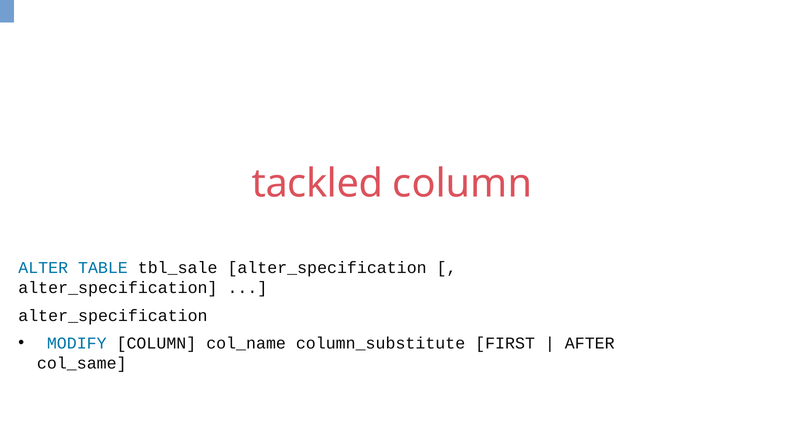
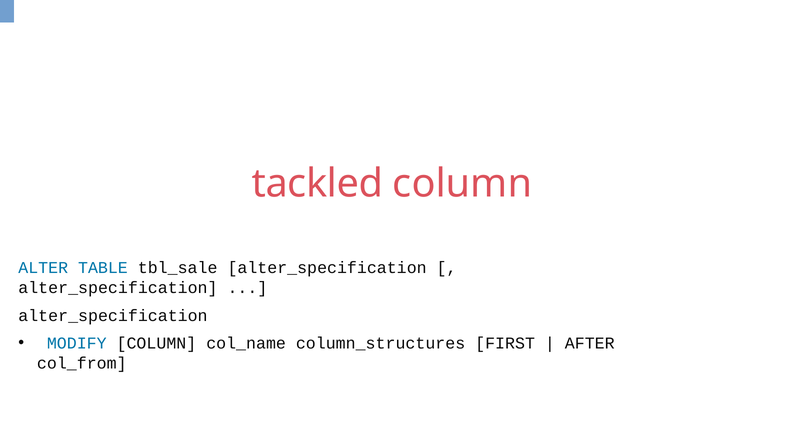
column_substitute: column_substitute -> column_structures (381, 344)
col_same: col_same -> col_from (82, 363)
